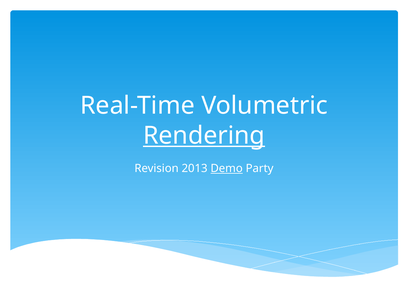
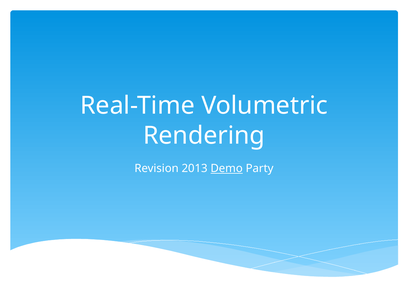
Rendering underline: present -> none (204, 136)
